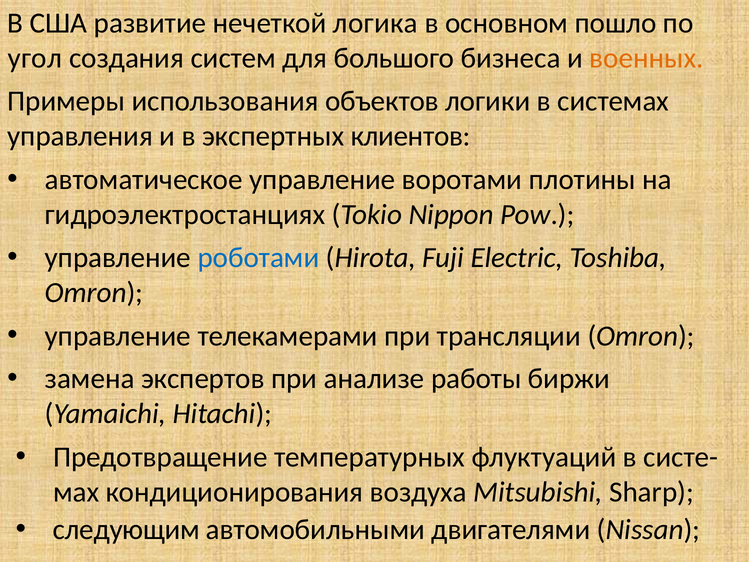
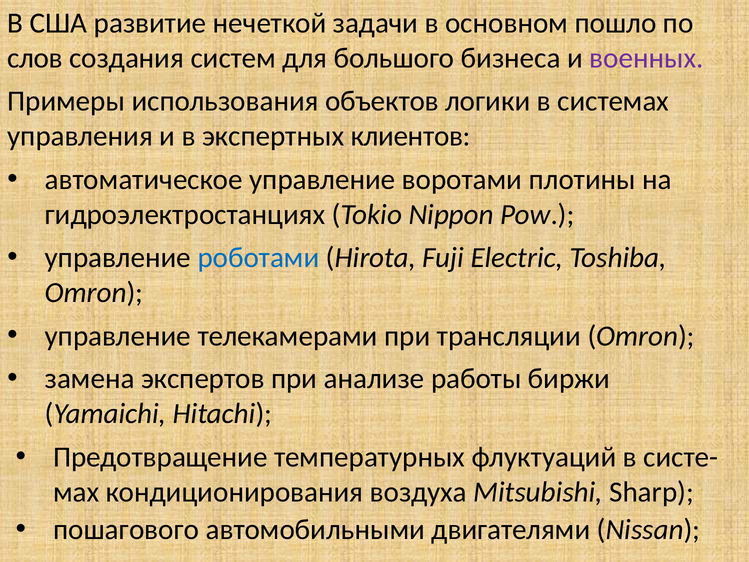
логика: логика -> задачи (376, 23)
угол: угол -> слов (35, 58)
военных colour: orange -> purple (646, 58)
следующим: следующим -> пошагового (126, 529)
